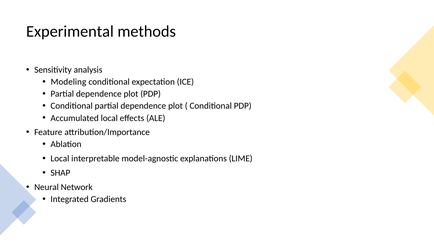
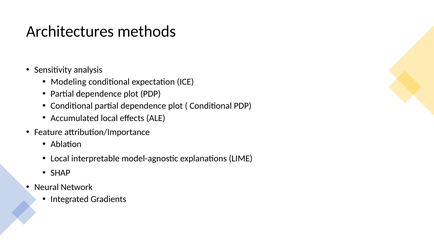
Experimental: Experimental -> Architectures (70, 32)
